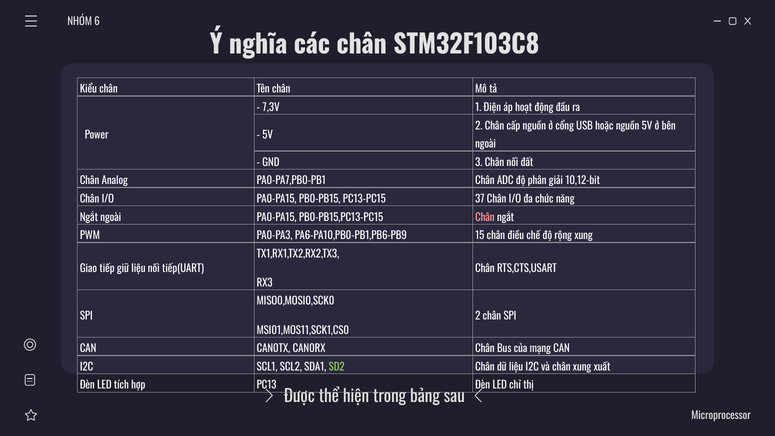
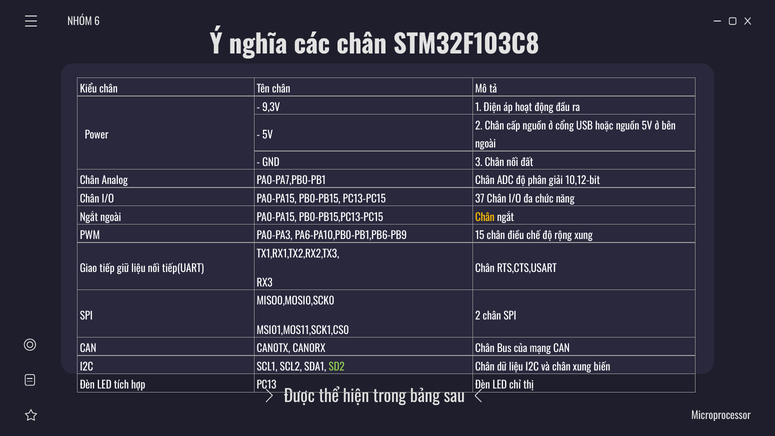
7,3V: 7,3V -> 9,3V (271, 108)
Chân colour: pink -> yellow (485, 217)
xuất: xuất -> biến (602, 367)
